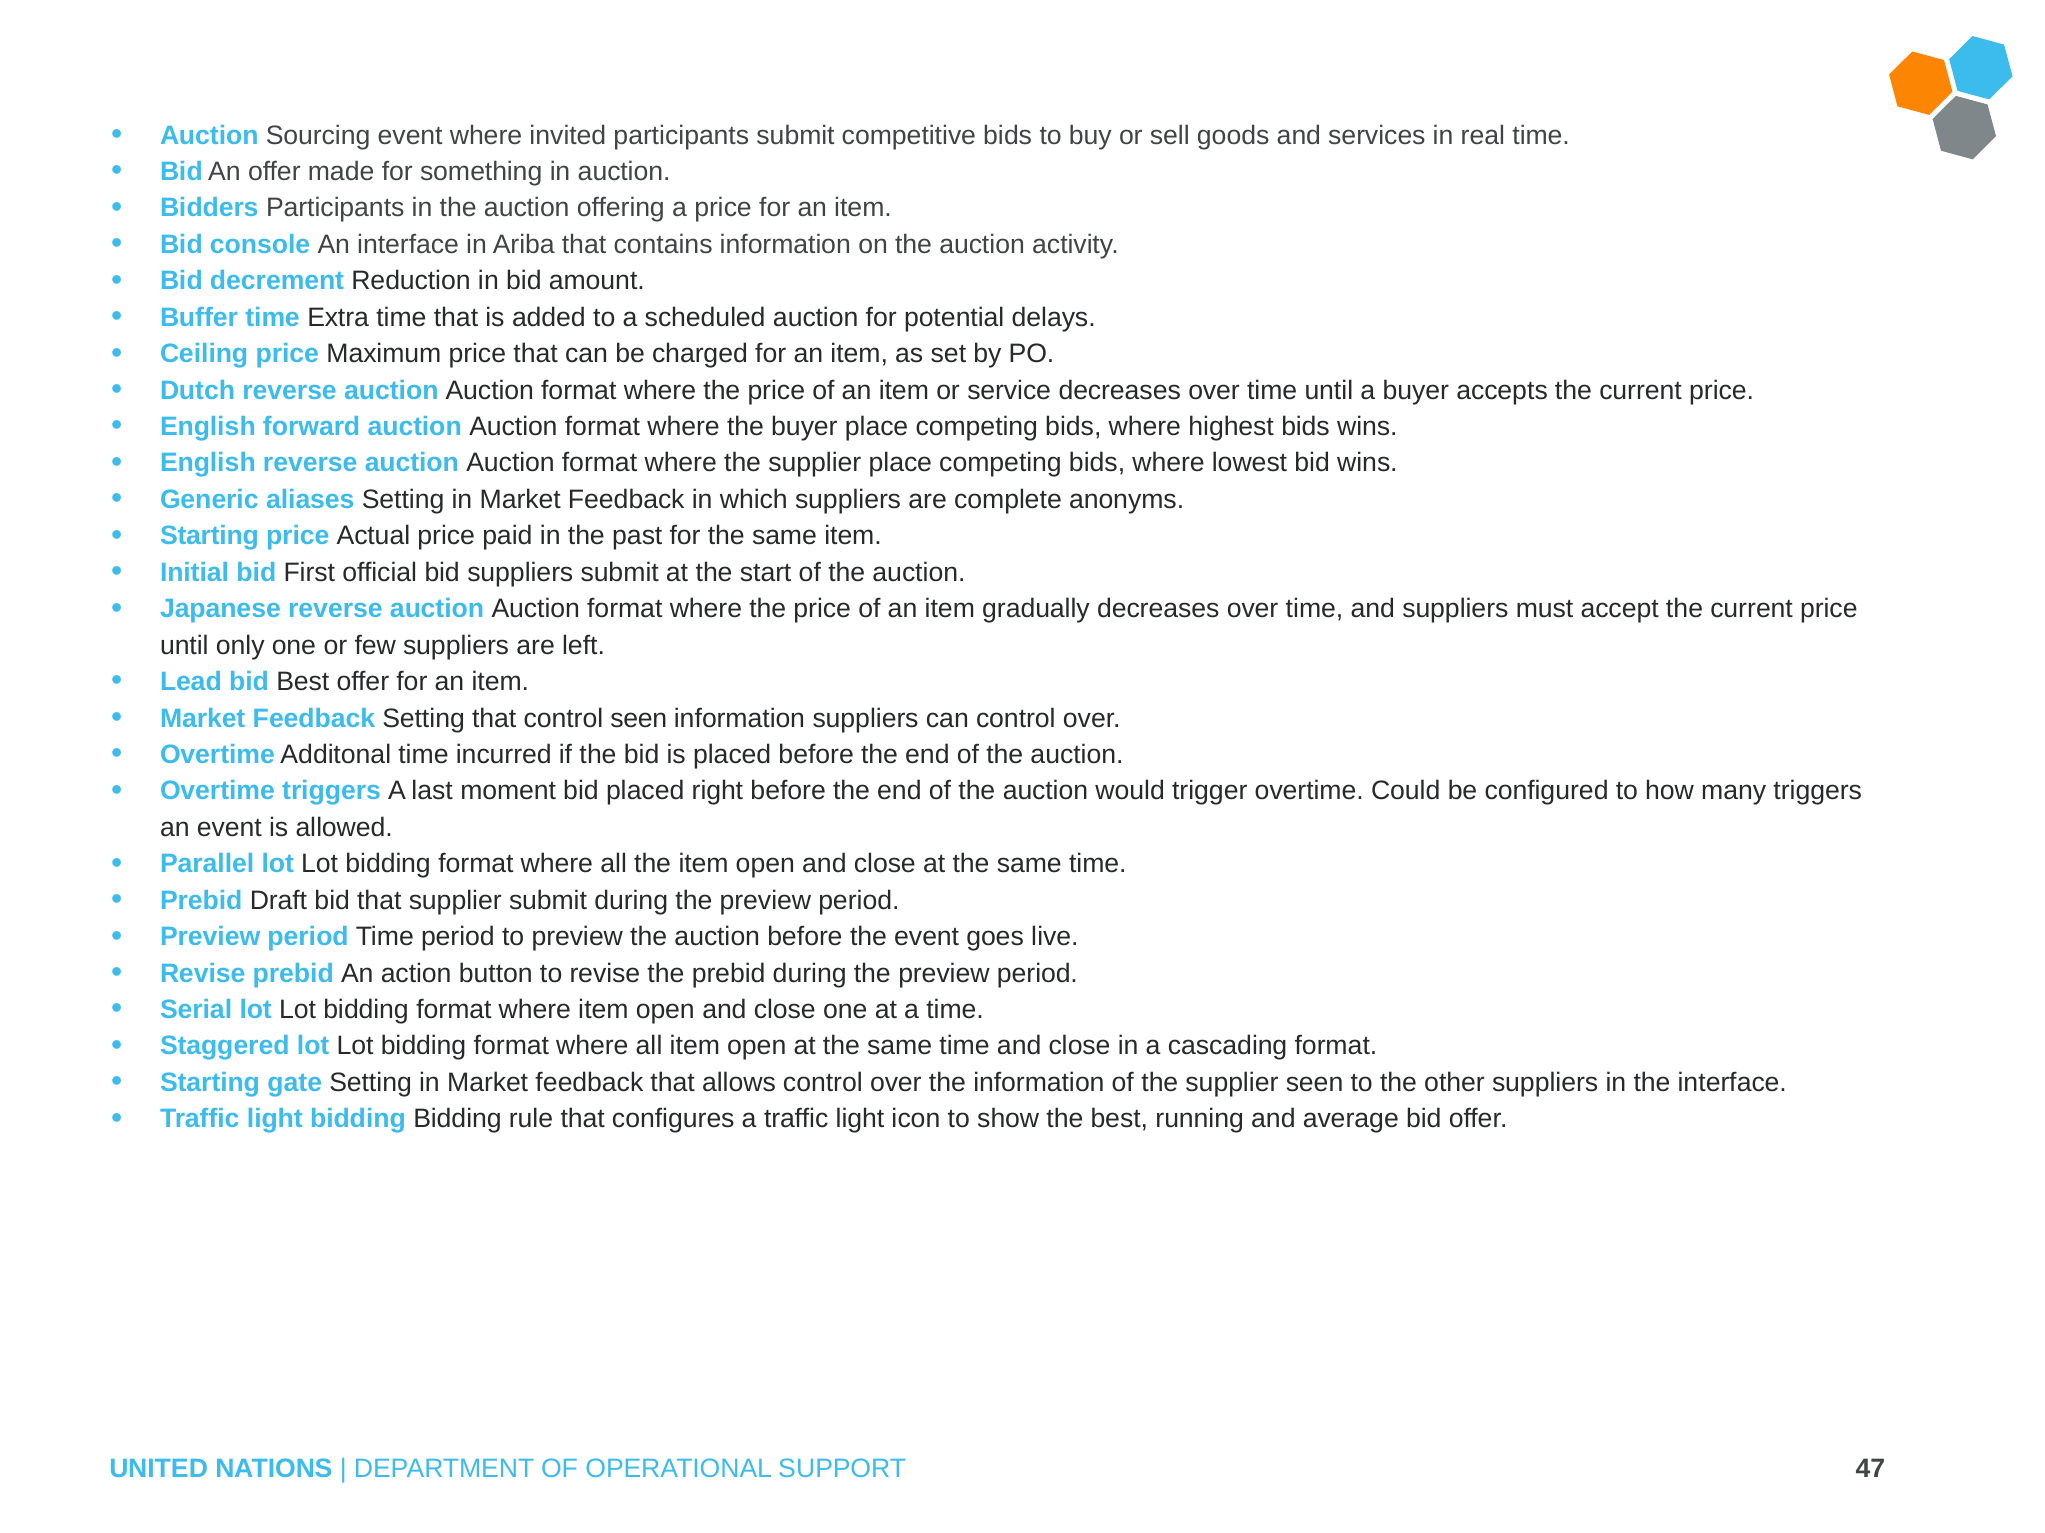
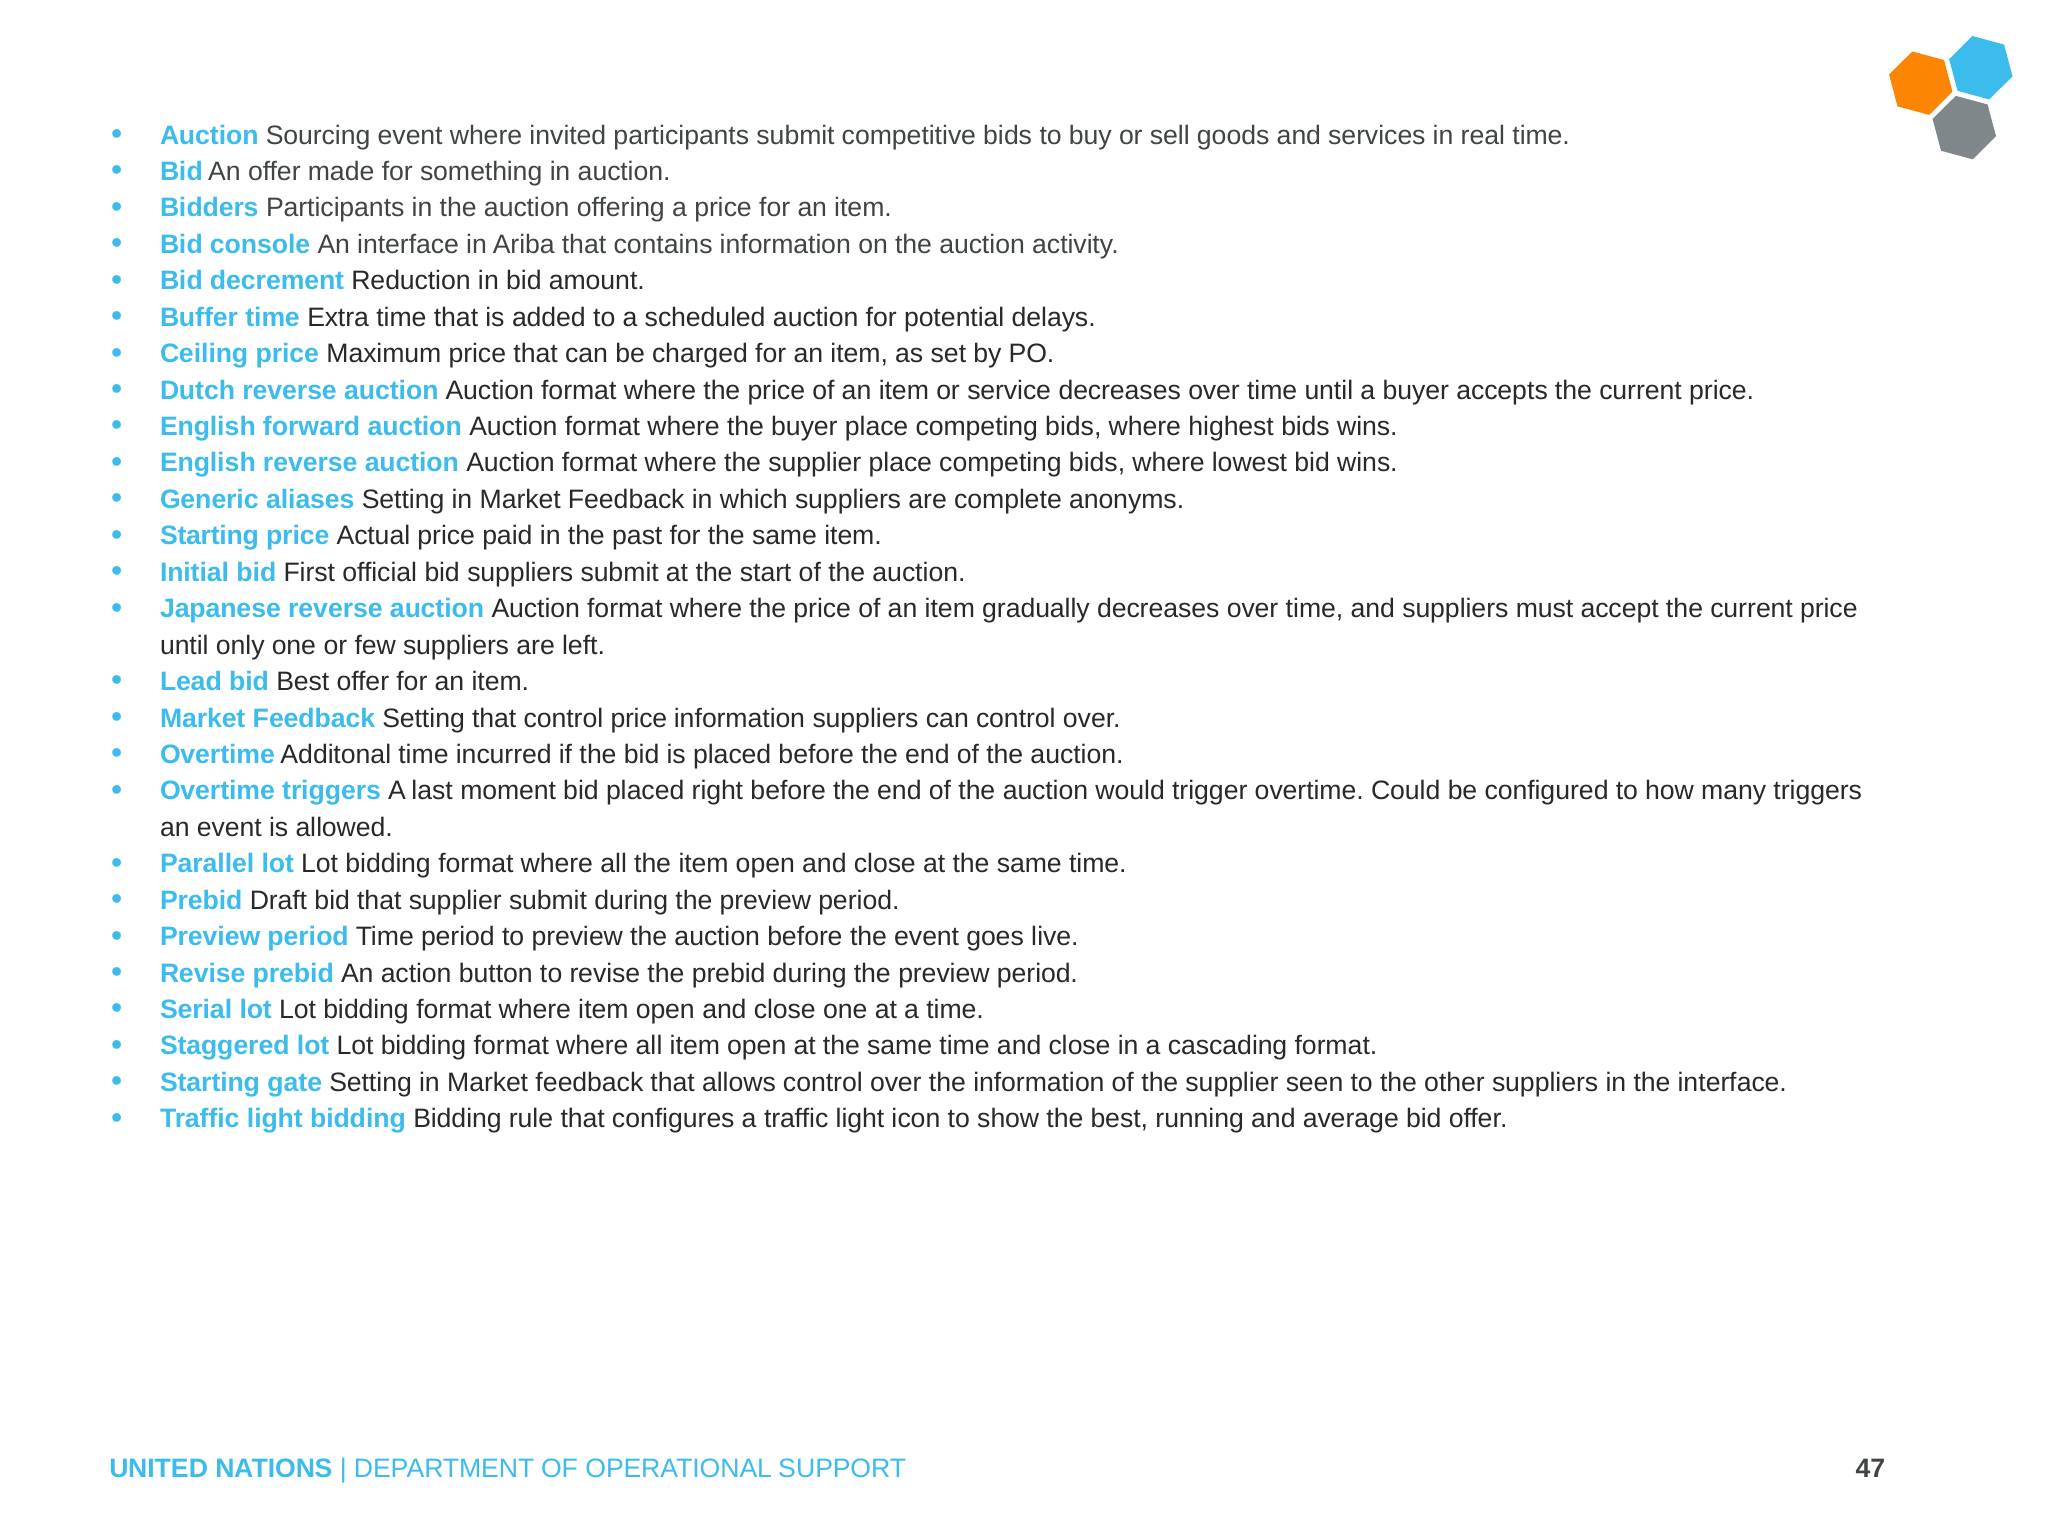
control seen: seen -> price (639, 718)
